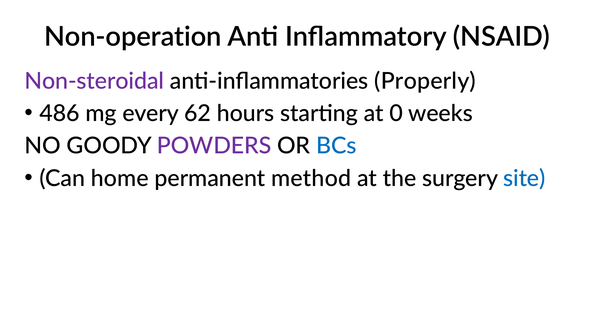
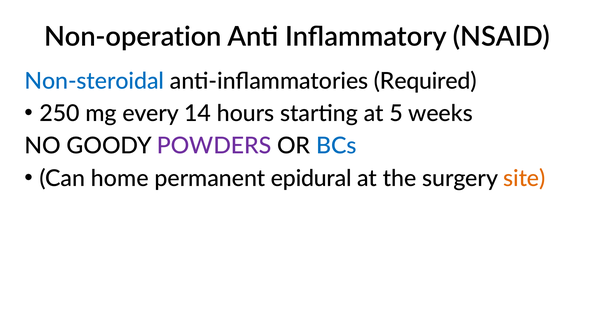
Non-steroidal colour: purple -> blue (94, 81)
Properly: Properly -> Required (425, 81)
486: 486 -> 250 (60, 114)
62: 62 -> 14 (198, 114)
0: 0 -> 5 (396, 114)
method: method -> epidural (311, 179)
site colour: blue -> orange (524, 179)
